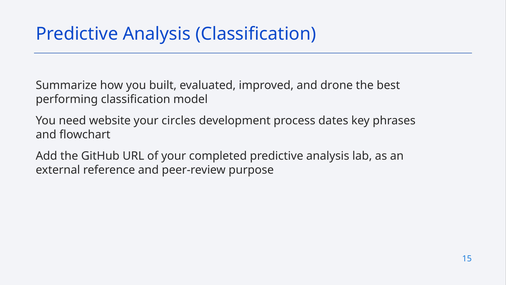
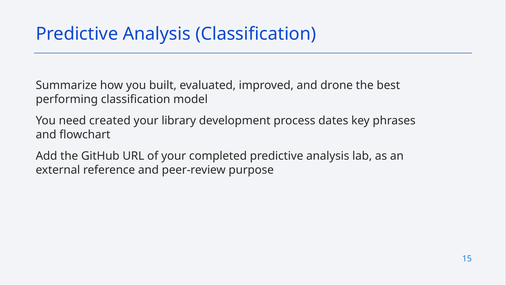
website: website -> created (110, 121)
circles: circles -> library (179, 121)
